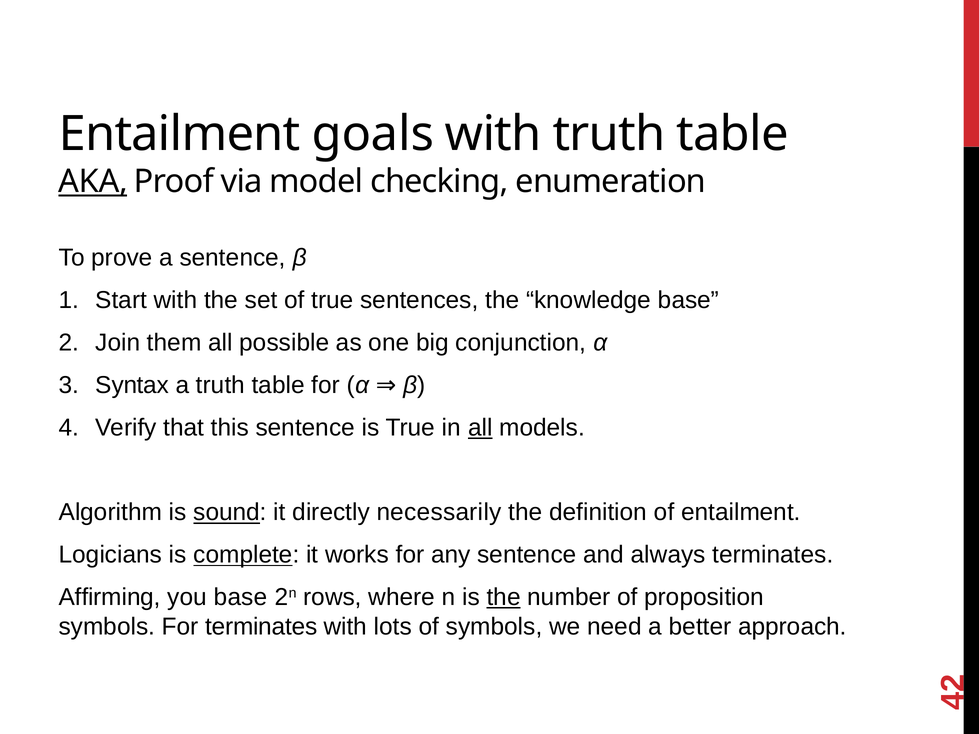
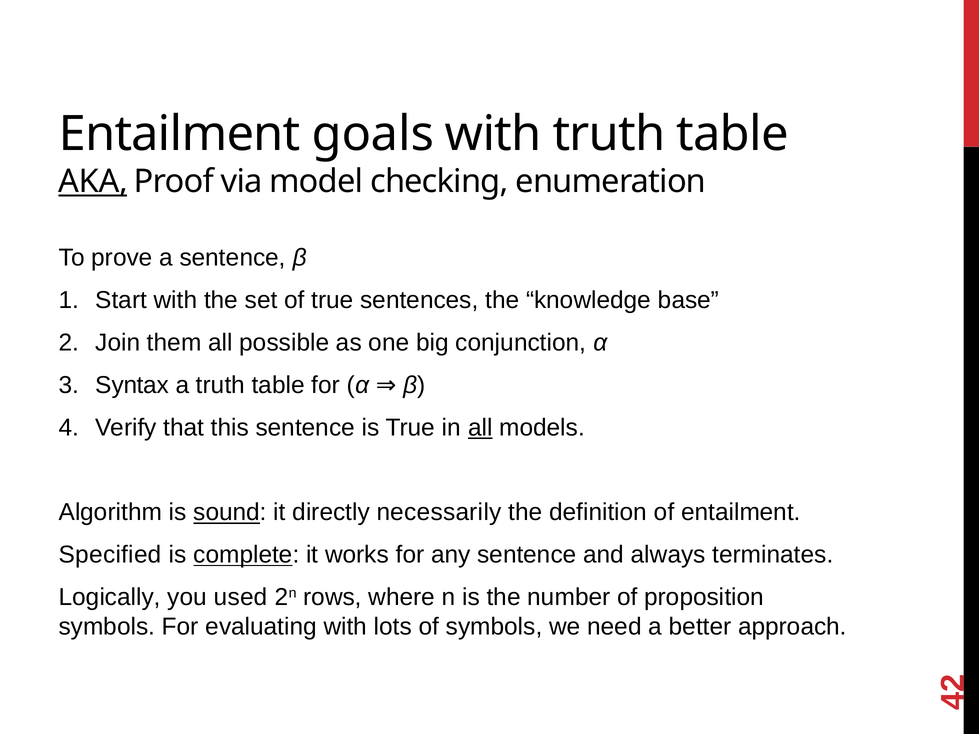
Logicians: Logicians -> Specified (110, 555)
Affirming: Affirming -> Logically (110, 597)
you base: base -> used (241, 597)
the underline: present -> none (504, 597)
For terminates: terminates -> evaluating (261, 627)
